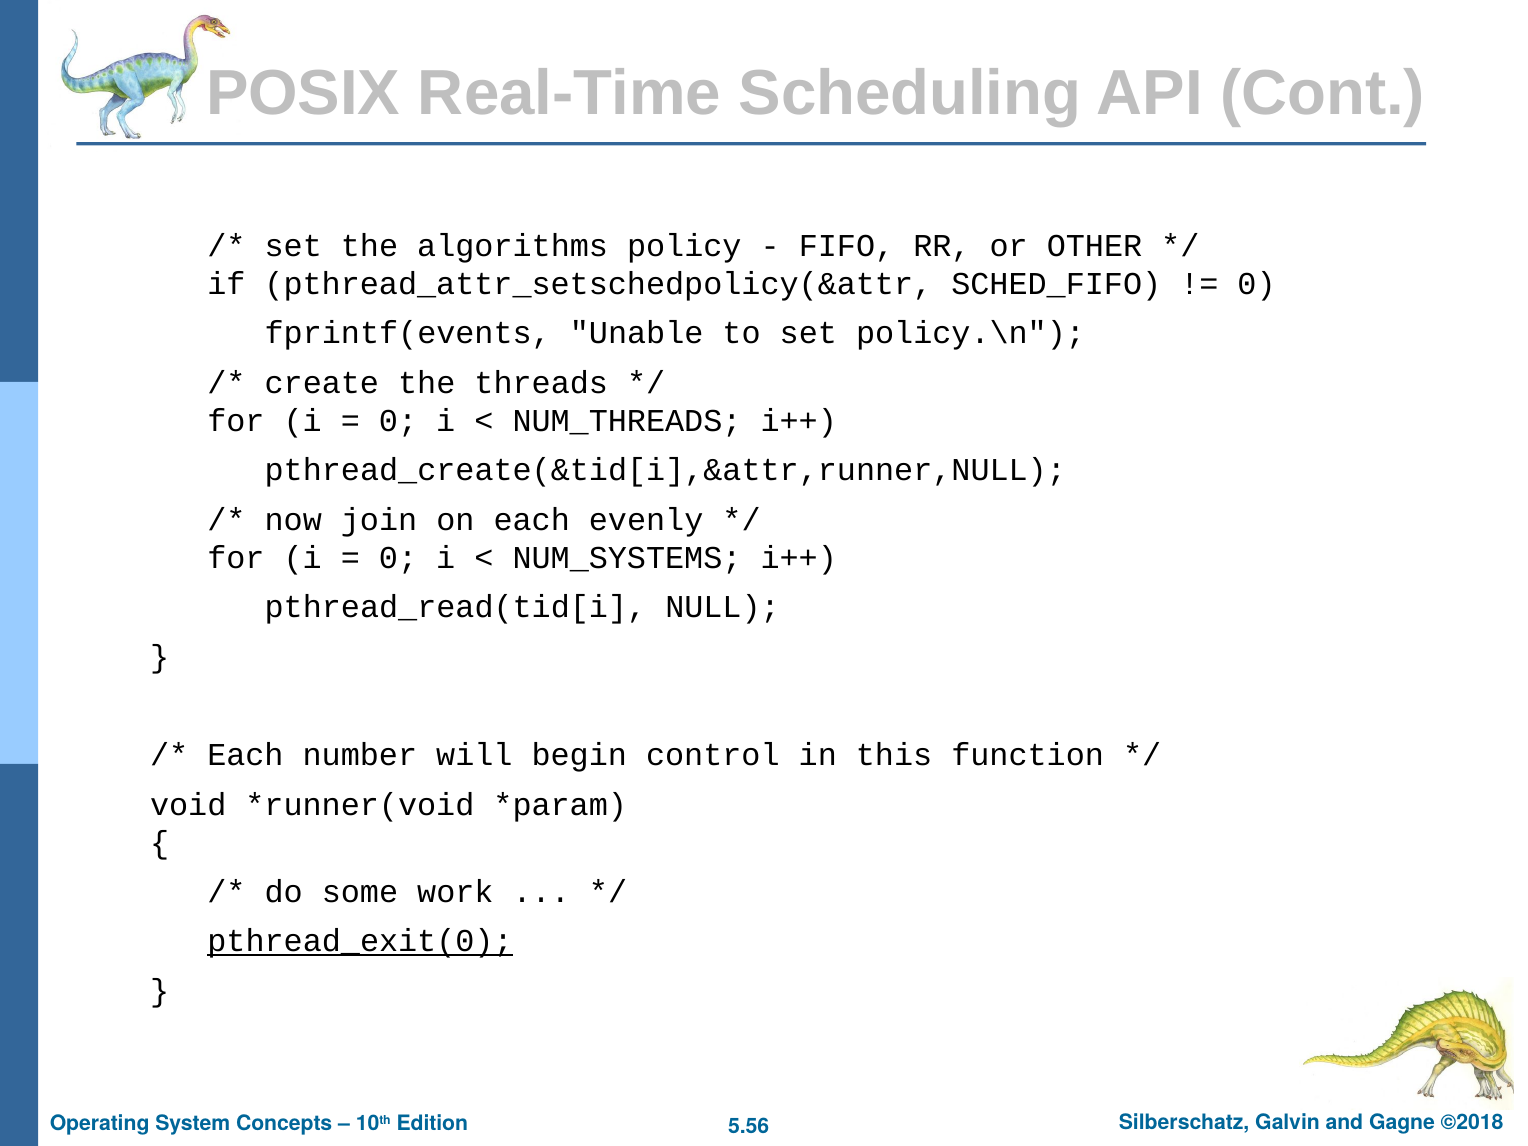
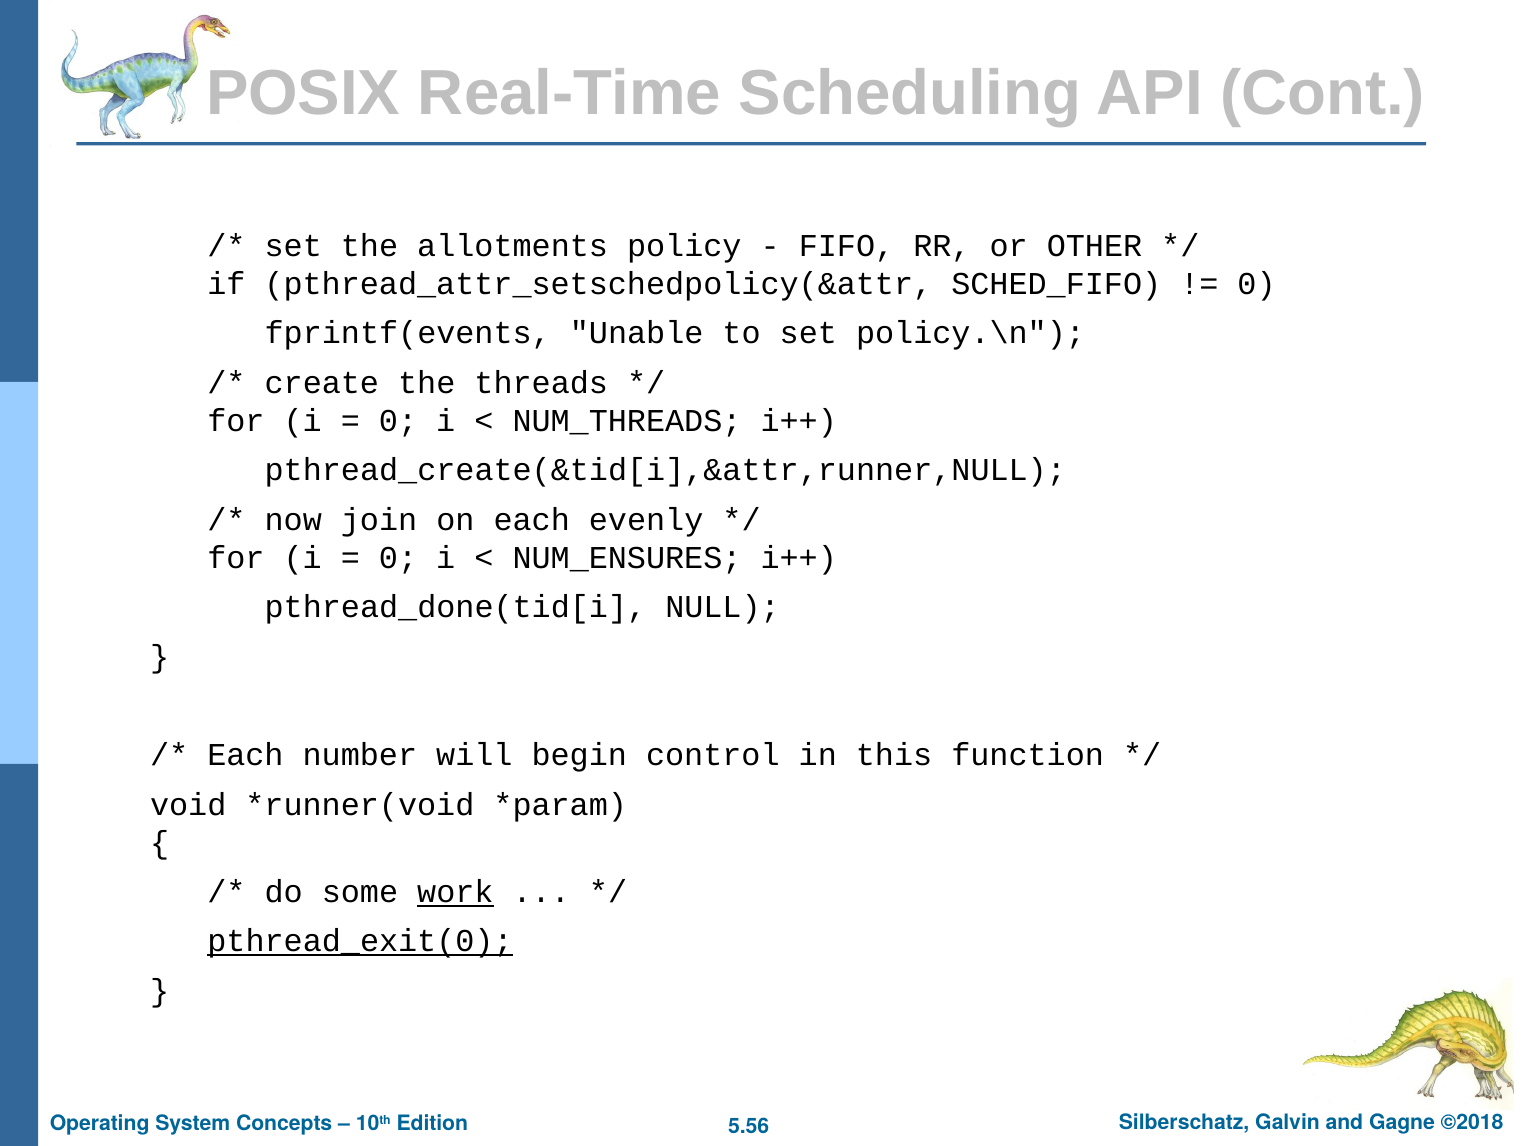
algorithms: algorithms -> allotments (513, 246)
NUM_SYSTEMS: NUM_SYSTEMS -> NUM_ENSURES (627, 558)
pthread_read(tid[i: pthread_read(tid[i -> pthread_done(tid[i (455, 607)
work underline: none -> present (455, 892)
